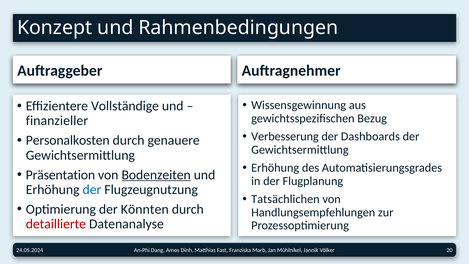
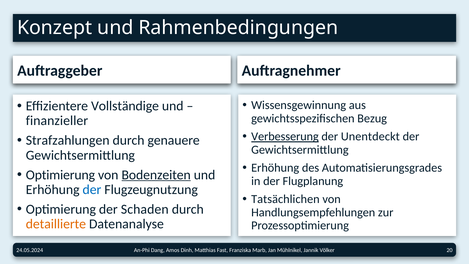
Verbesserung underline: none -> present (285, 136)
Dashboards: Dashboards -> Unentdeckt (370, 136)
Personalkosten: Personalkosten -> Strafzahlungen (68, 140)
Präsentation: Präsentation -> Optimierung (60, 175)
Könnten: Könnten -> Schaden (145, 209)
detaillierte colour: red -> orange (56, 224)
